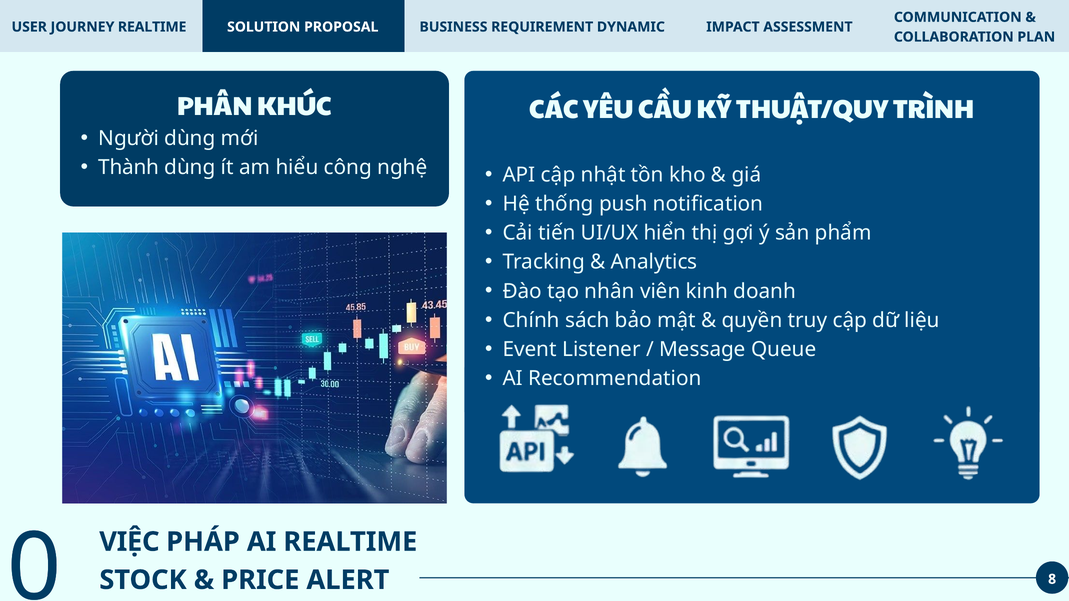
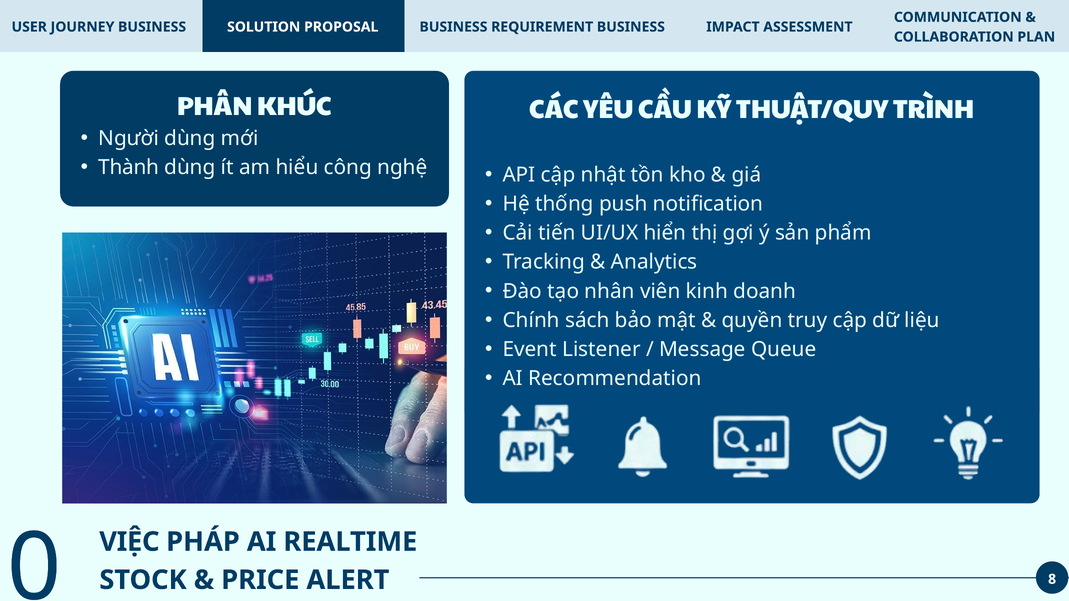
JOURNEY REALTIME: REALTIME -> BUSINESS (152, 27)
REQUIREMENT DYNAMIC: DYNAMIC -> BUSINESS (631, 27)
